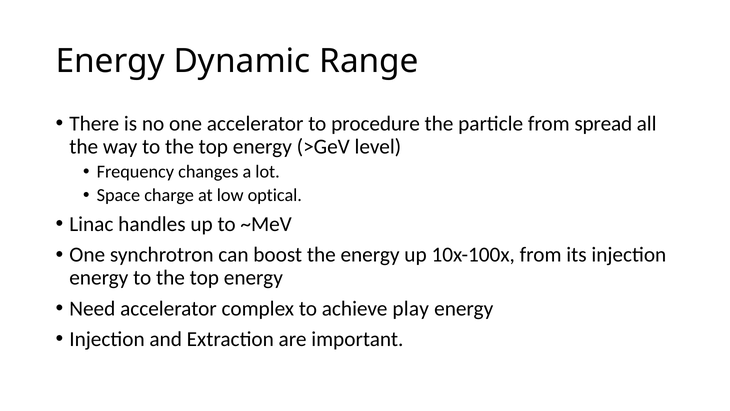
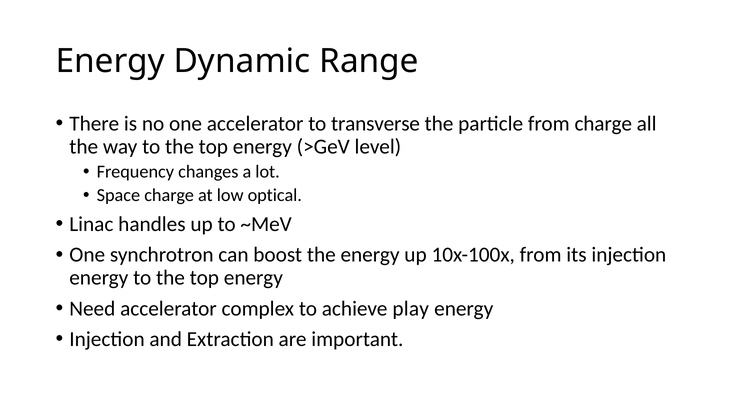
procedure: procedure -> transverse (376, 123)
from spread: spread -> charge (603, 123)
